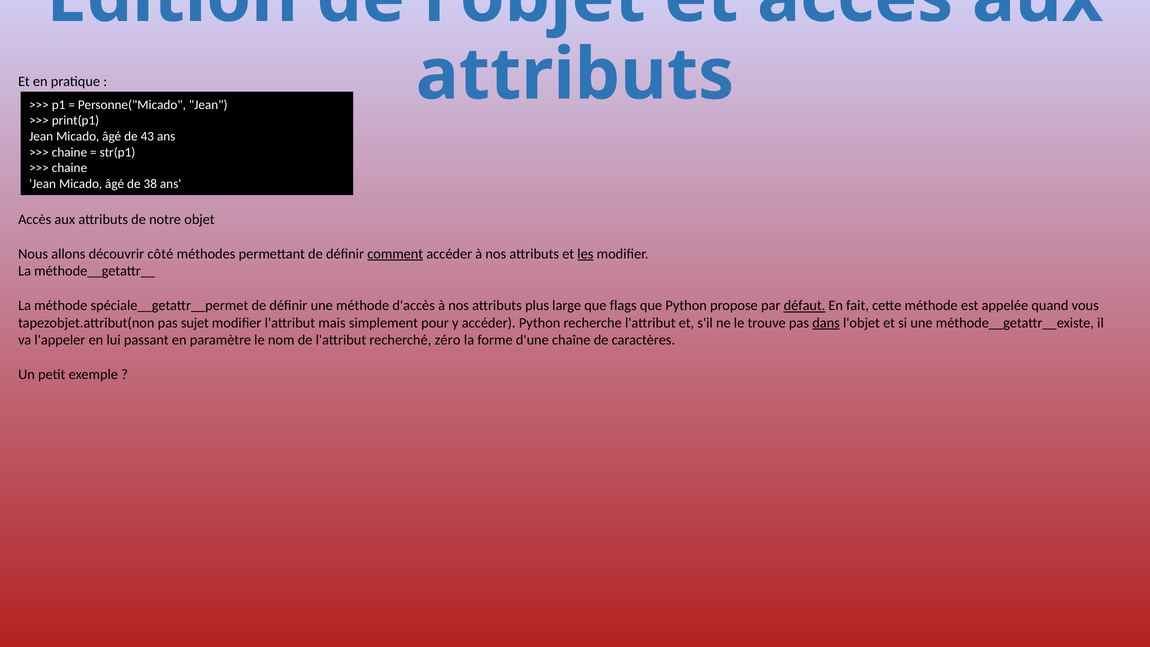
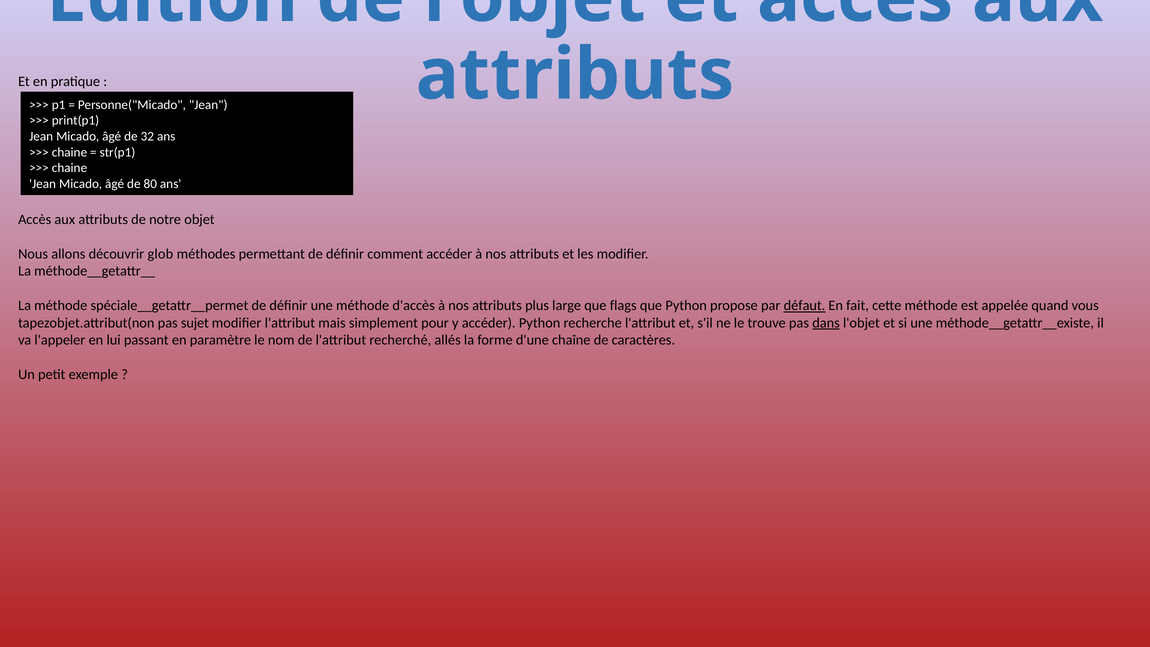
43: 43 -> 32 (147, 136)
38: 38 -> 80 (150, 184)
côté: côté -> glob (160, 254)
comment underline: present -> none (395, 254)
les underline: present -> none (585, 254)
zéro: zéro -> allés (448, 340)
